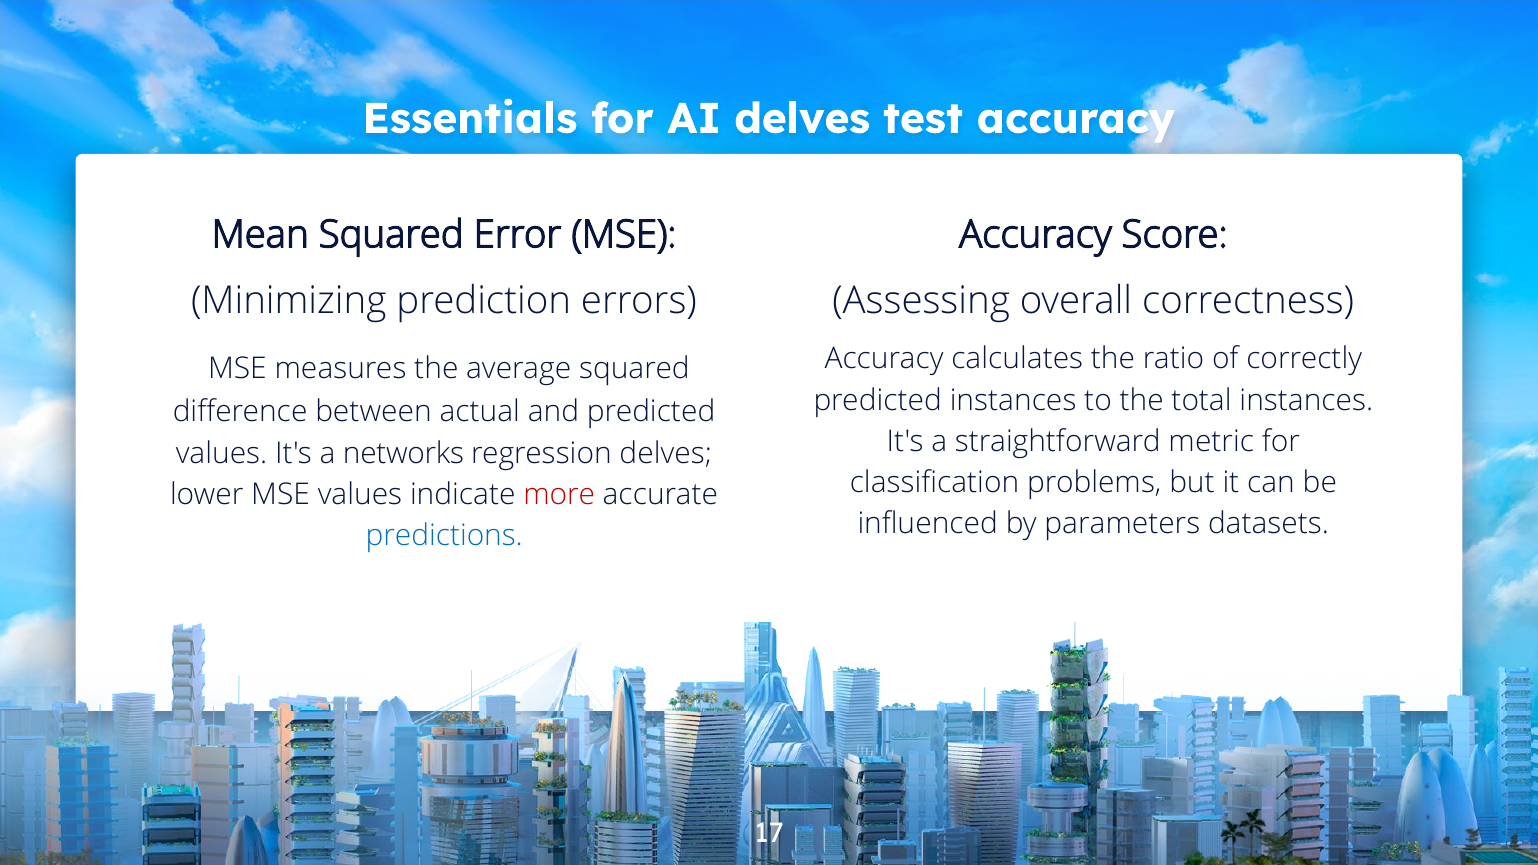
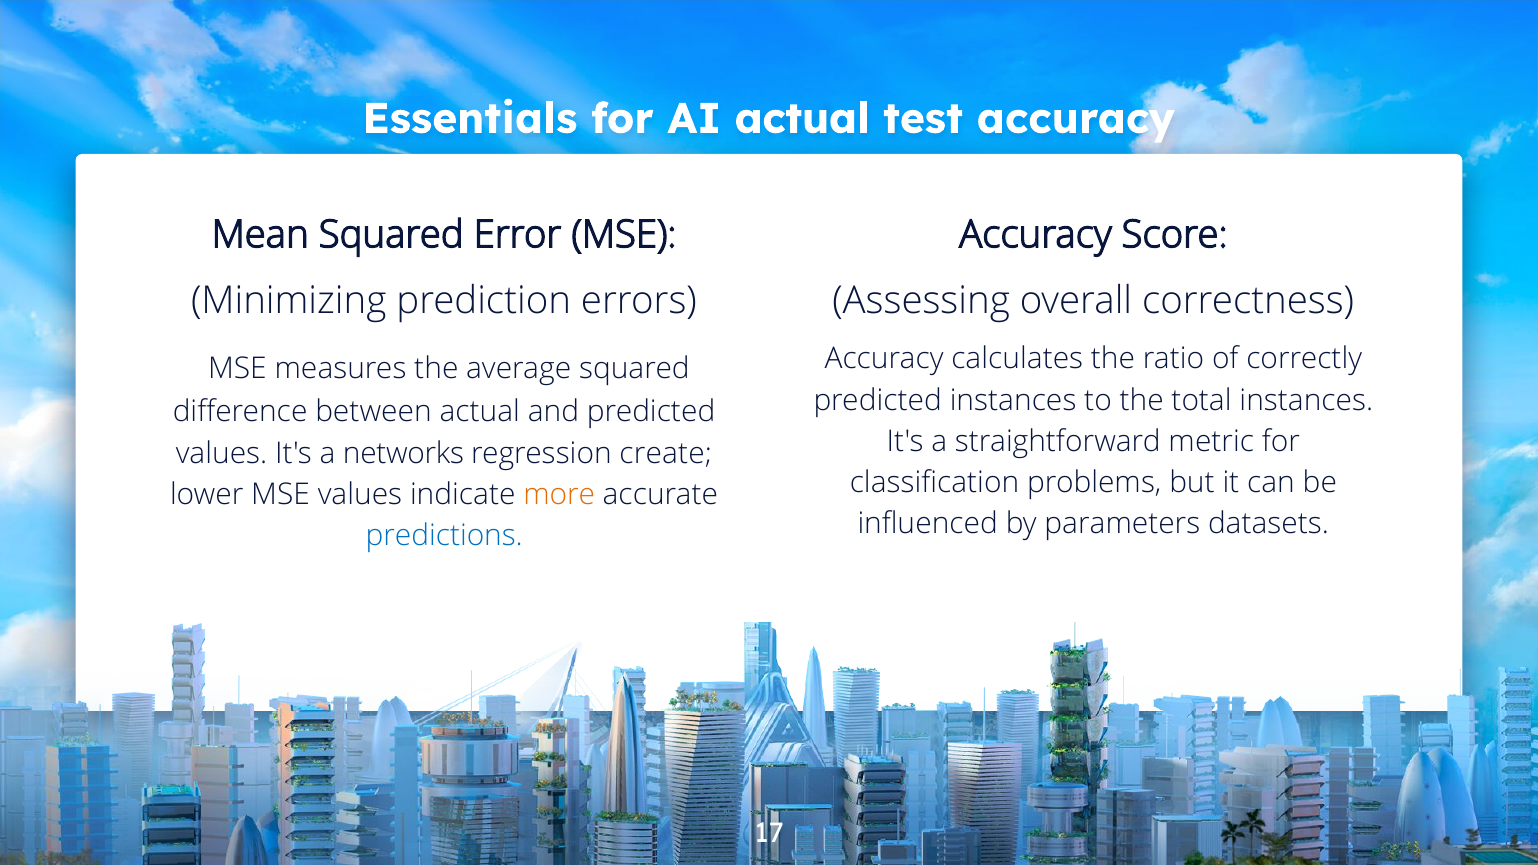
AI delves: delves -> actual (802, 119)
regression delves: delves -> create (666, 453)
more colour: red -> orange (559, 495)
